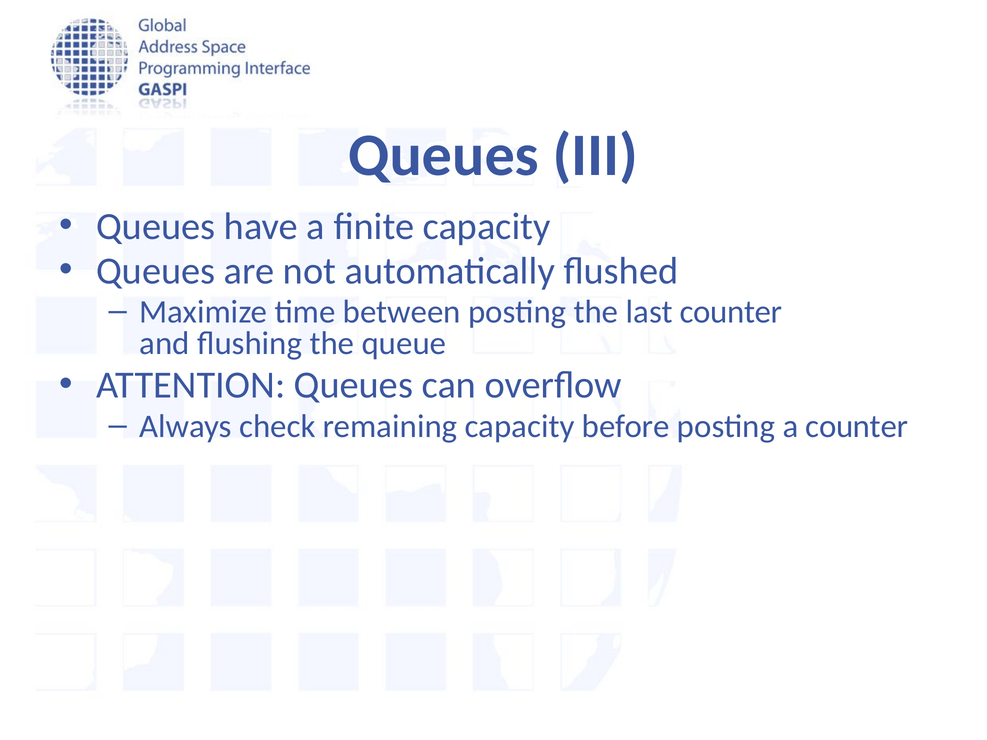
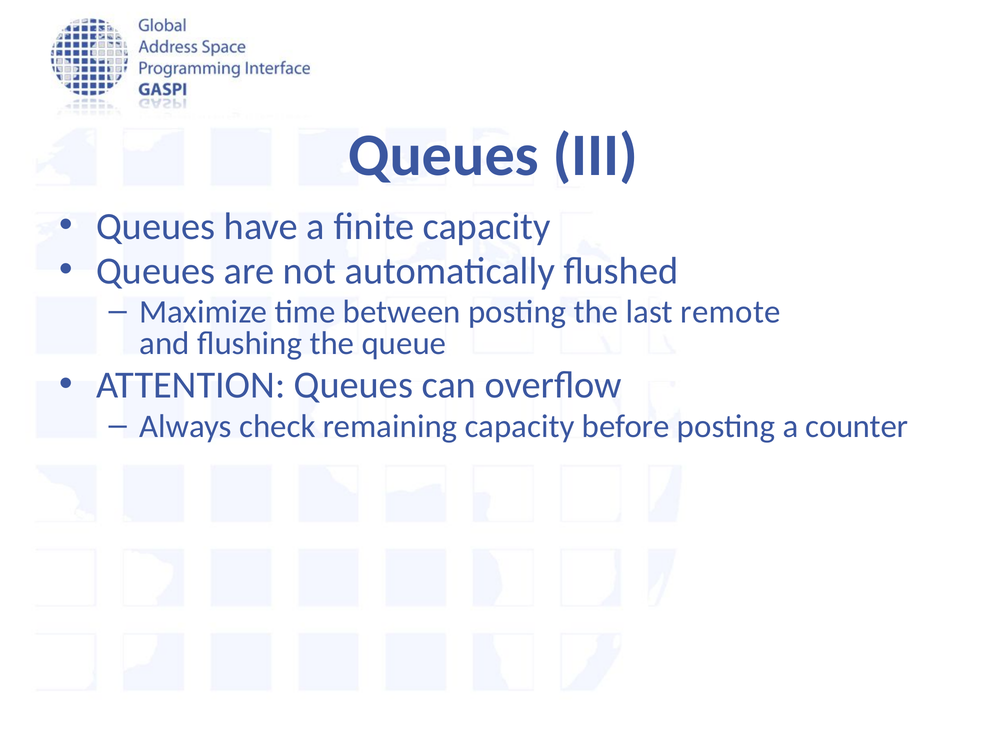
last counter: counter -> remote (731, 312)
